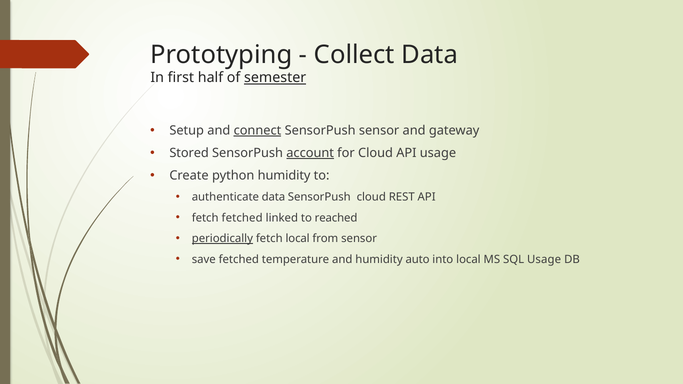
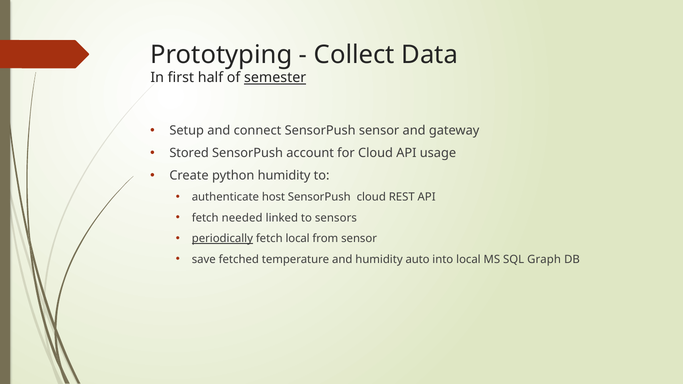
connect underline: present -> none (257, 131)
account underline: present -> none (310, 153)
authenticate data: data -> host (273, 197)
fetch fetched: fetched -> needed (242, 218)
reached: reached -> sensors (336, 218)
SQL Usage: Usage -> Graph (544, 259)
